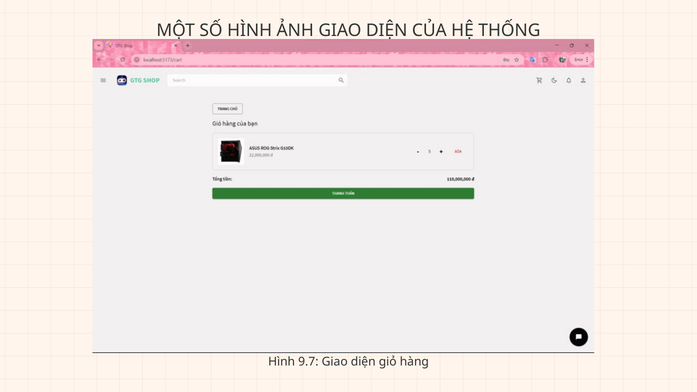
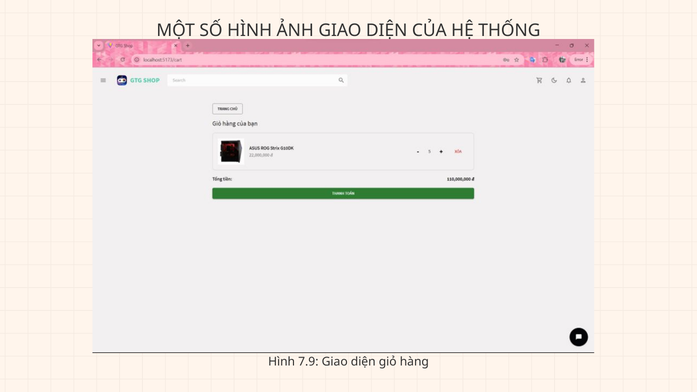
9.7: 9.7 -> 7.9 (308, 362)
